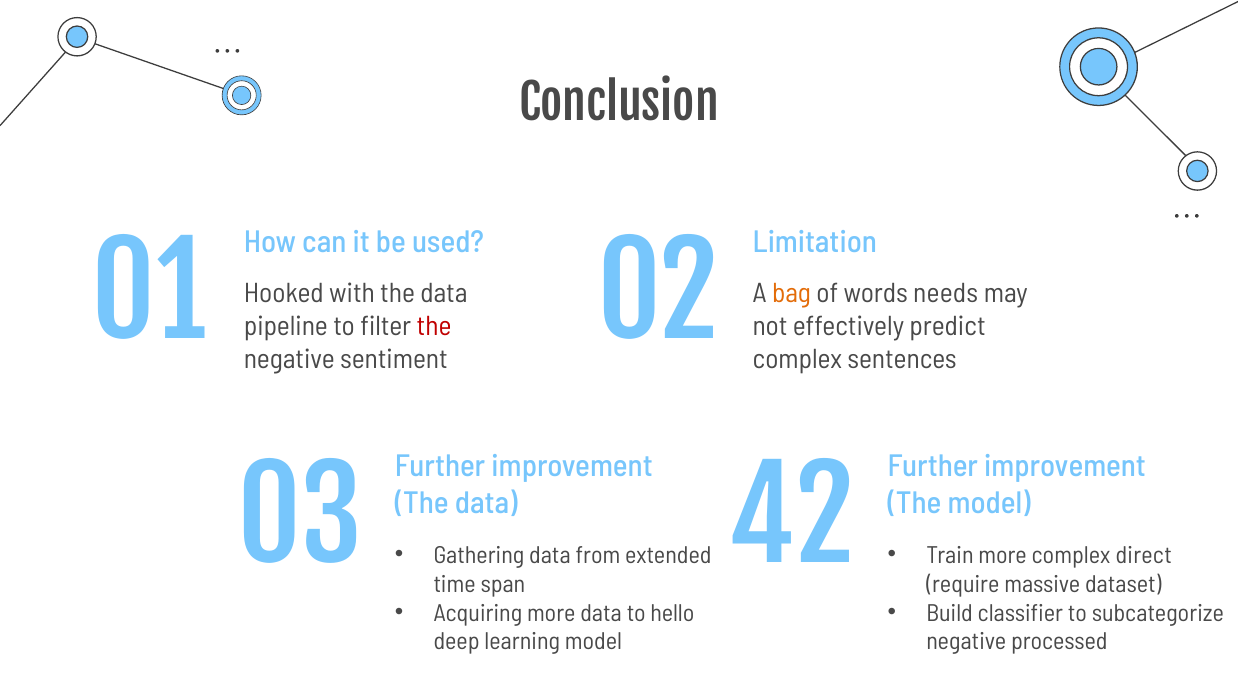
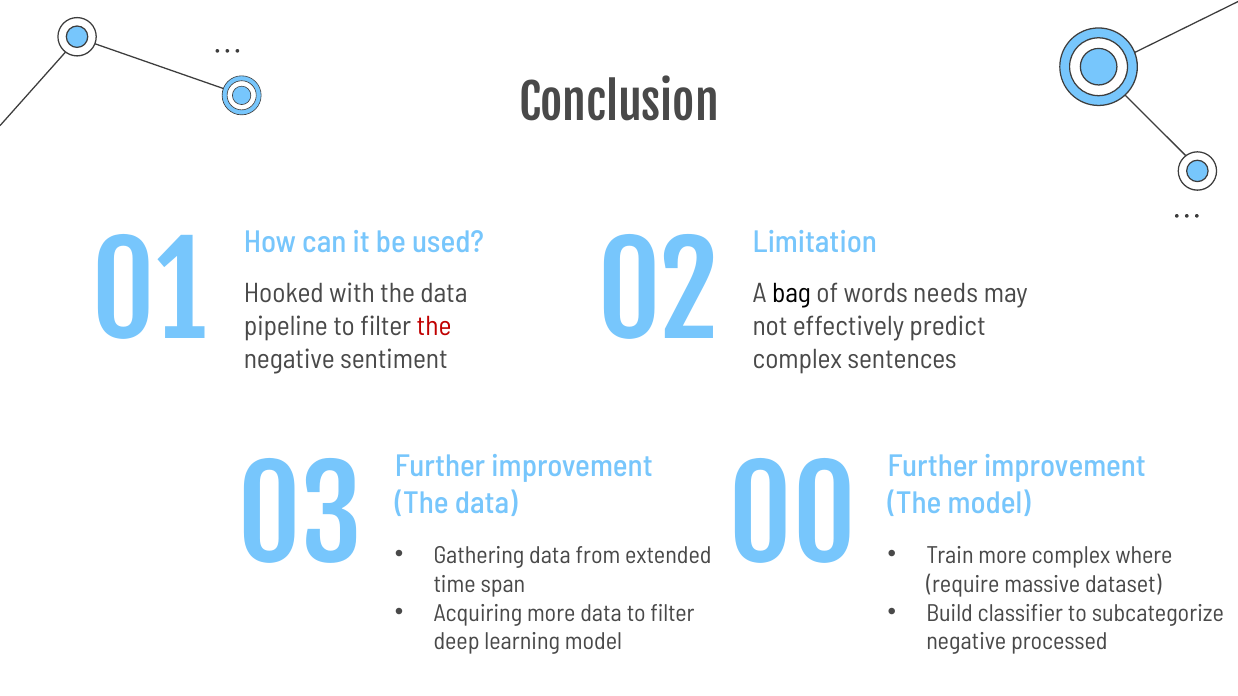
bag colour: orange -> black (791, 293)
42: 42 -> 00 (793, 522)
direct: direct -> where (1144, 556)
data to hello: hello -> filter (672, 613)
